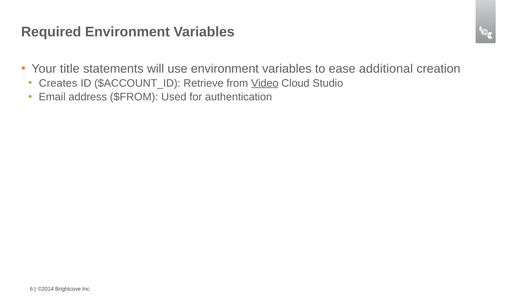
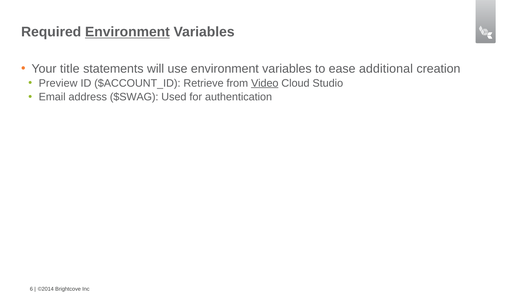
Environment underline: none -> present (127, 32)
Creates: Creates -> Preview (58, 83)
$FROM: $FROM -> $SWAG (134, 97)
